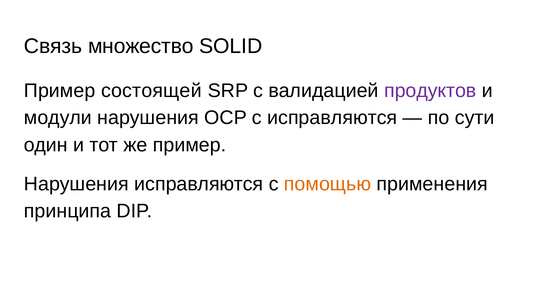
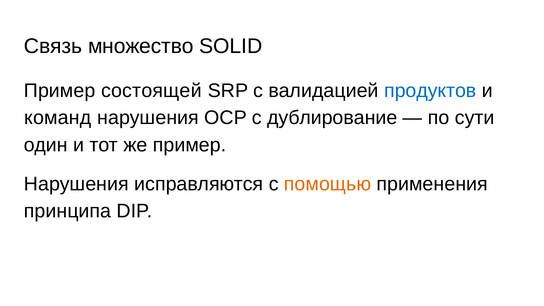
продуктов colour: purple -> blue (430, 91)
модули: модули -> команд (58, 118)
с исправляются: исправляются -> дублирование (332, 118)
